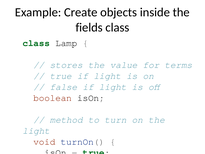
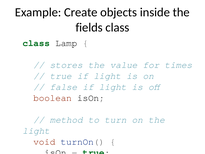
terms: terms -> times (178, 65)
